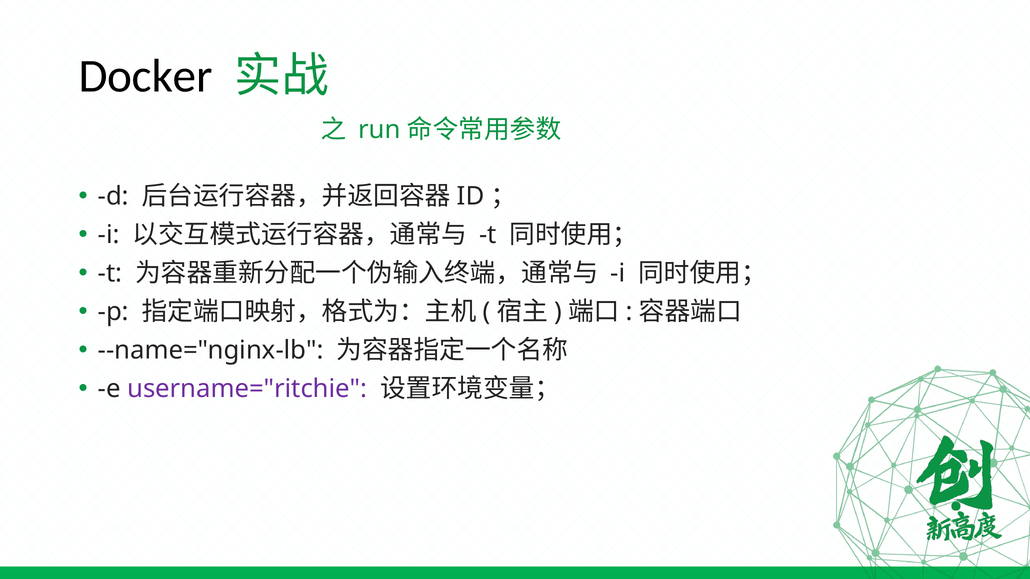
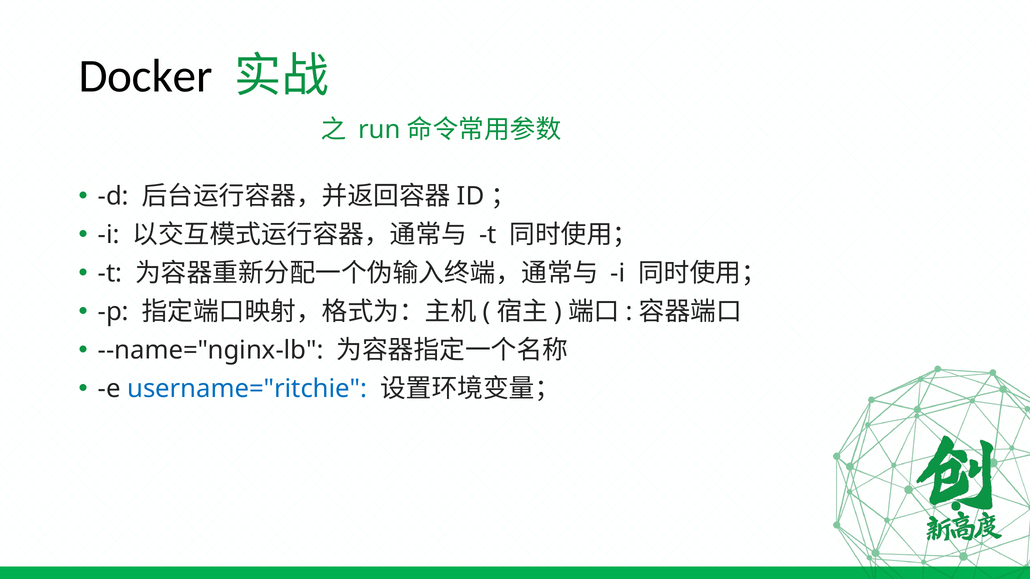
username="ritchie colour: purple -> blue (247, 389)
